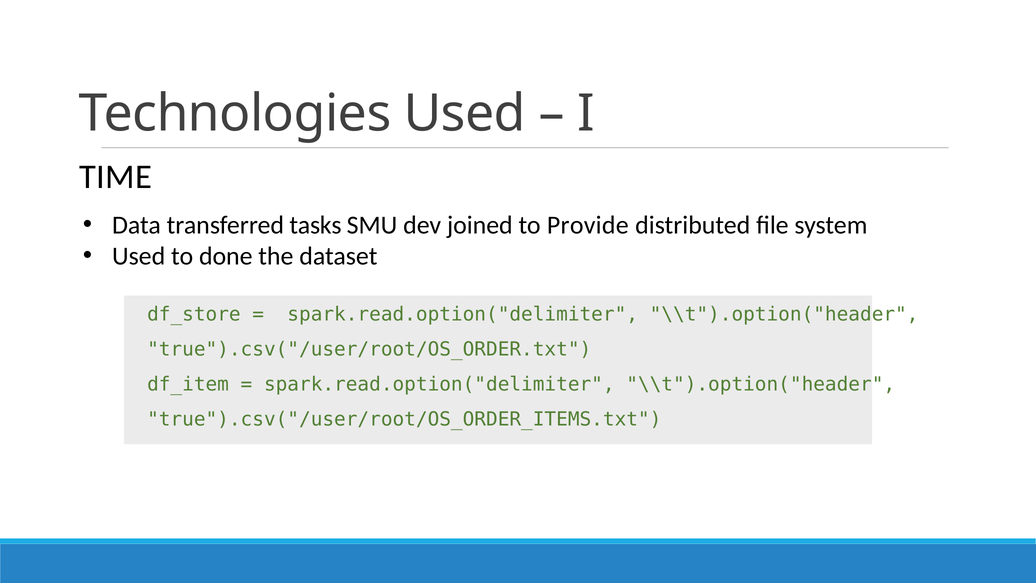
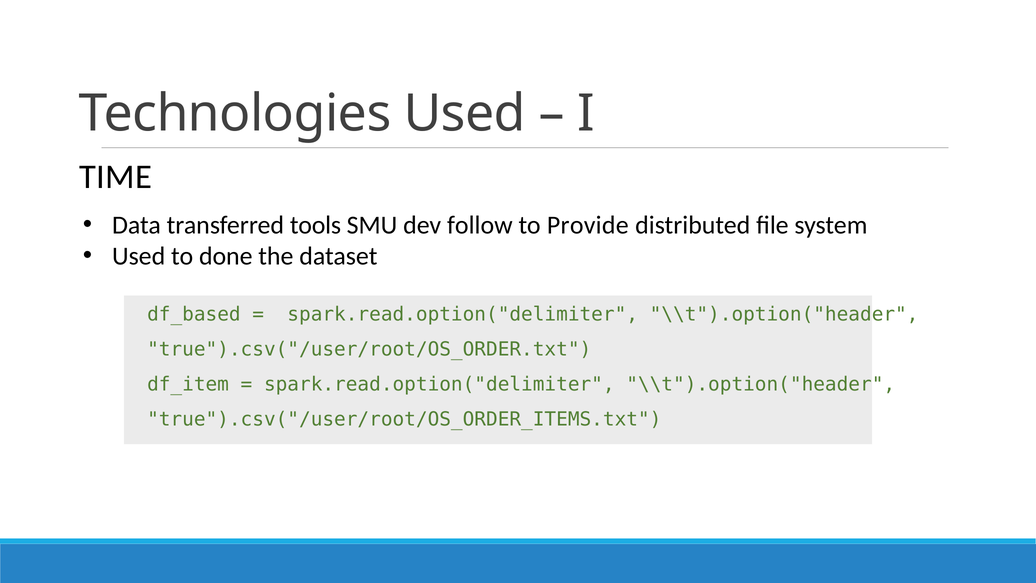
tasks: tasks -> tools (315, 225)
joined: joined -> follow (480, 225)
df_store: df_store -> df_based (194, 314)
